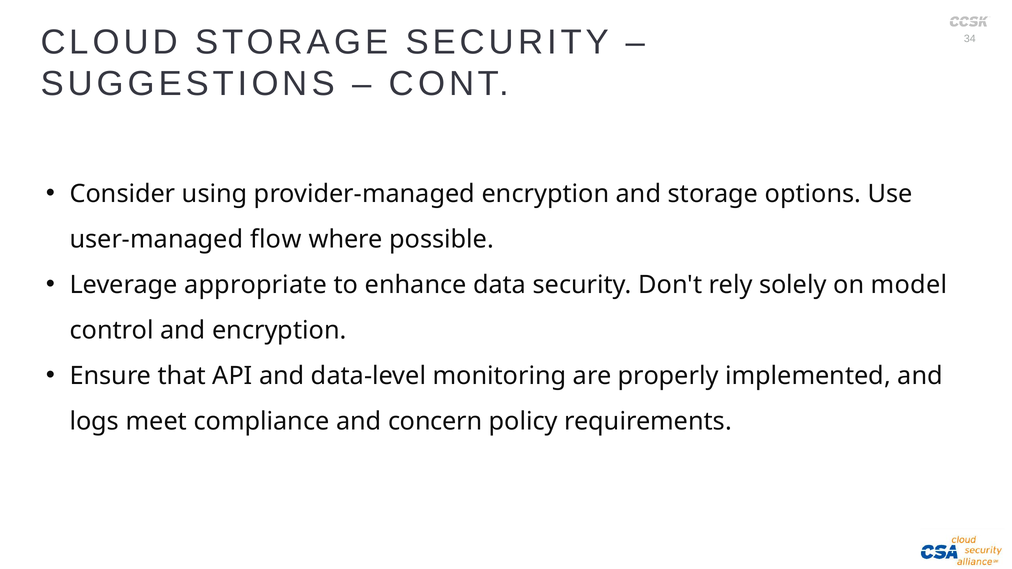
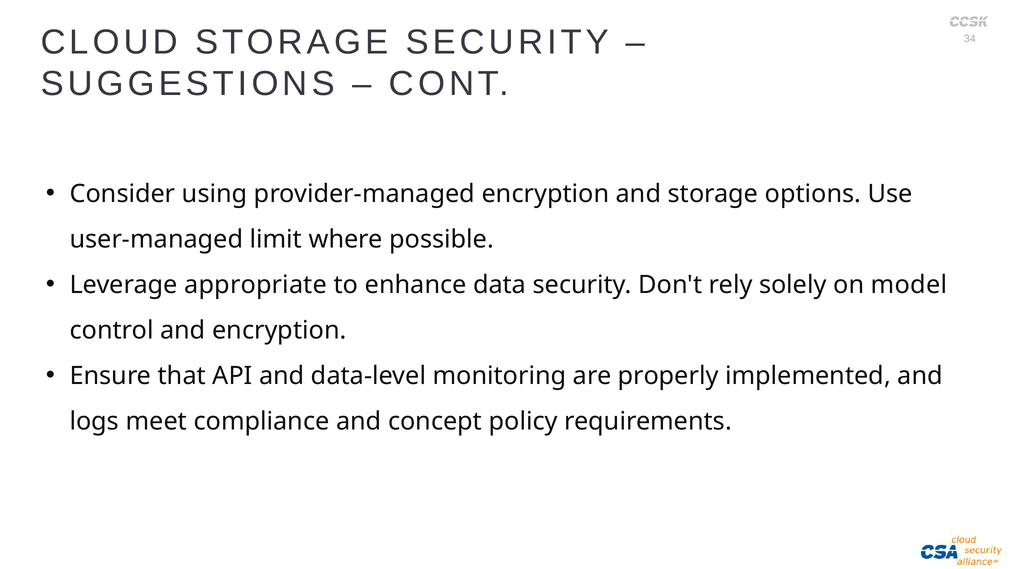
flow: flow -> limit (276, 239)
concern: concern -> concept (435, 422)
